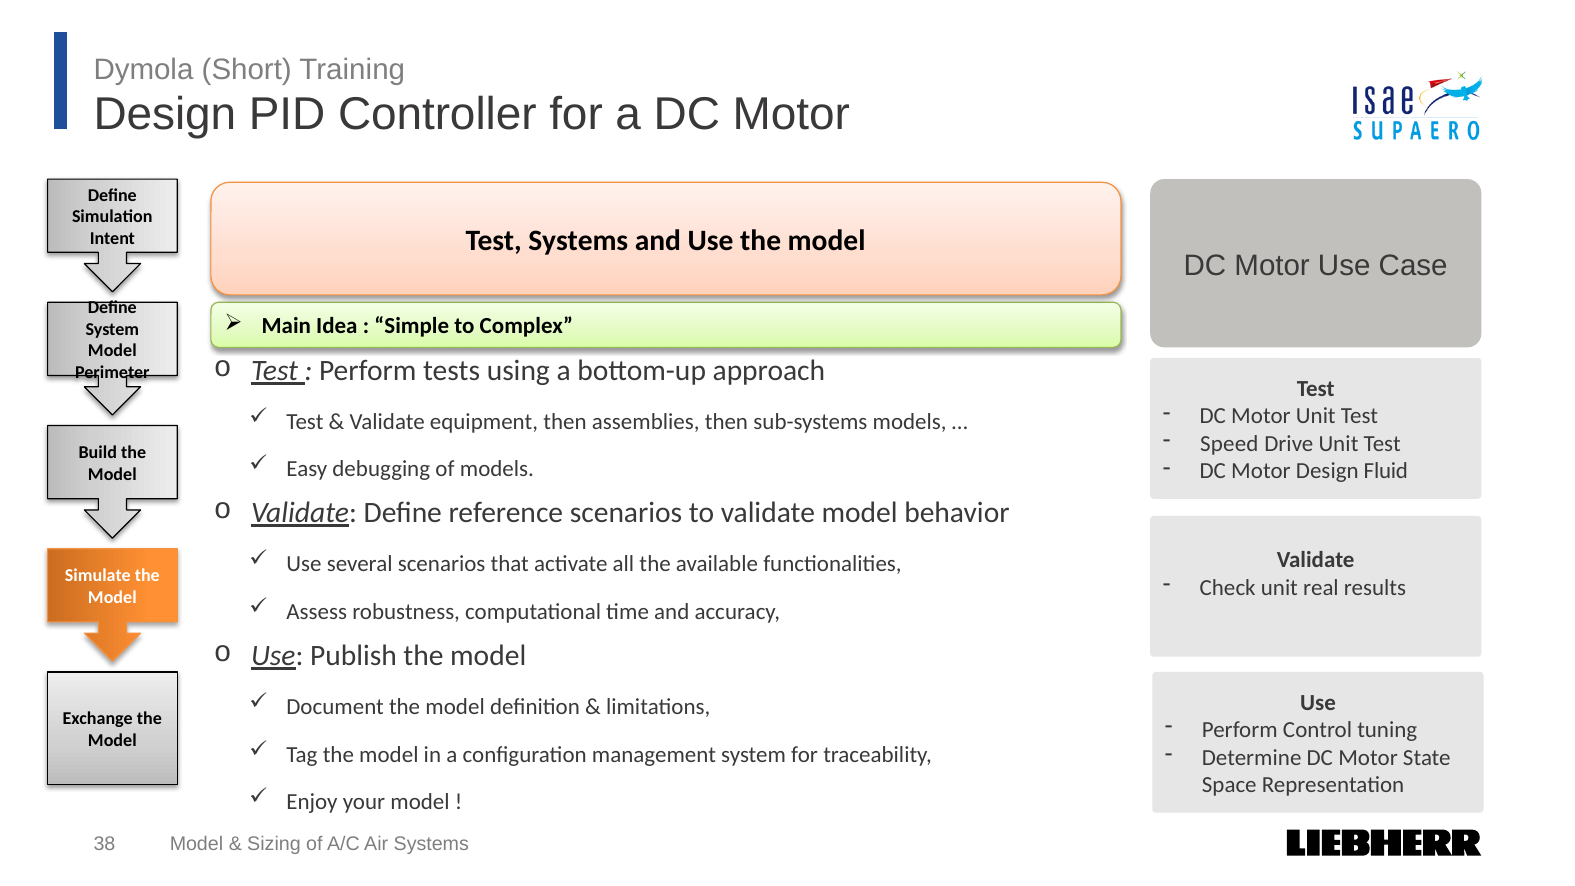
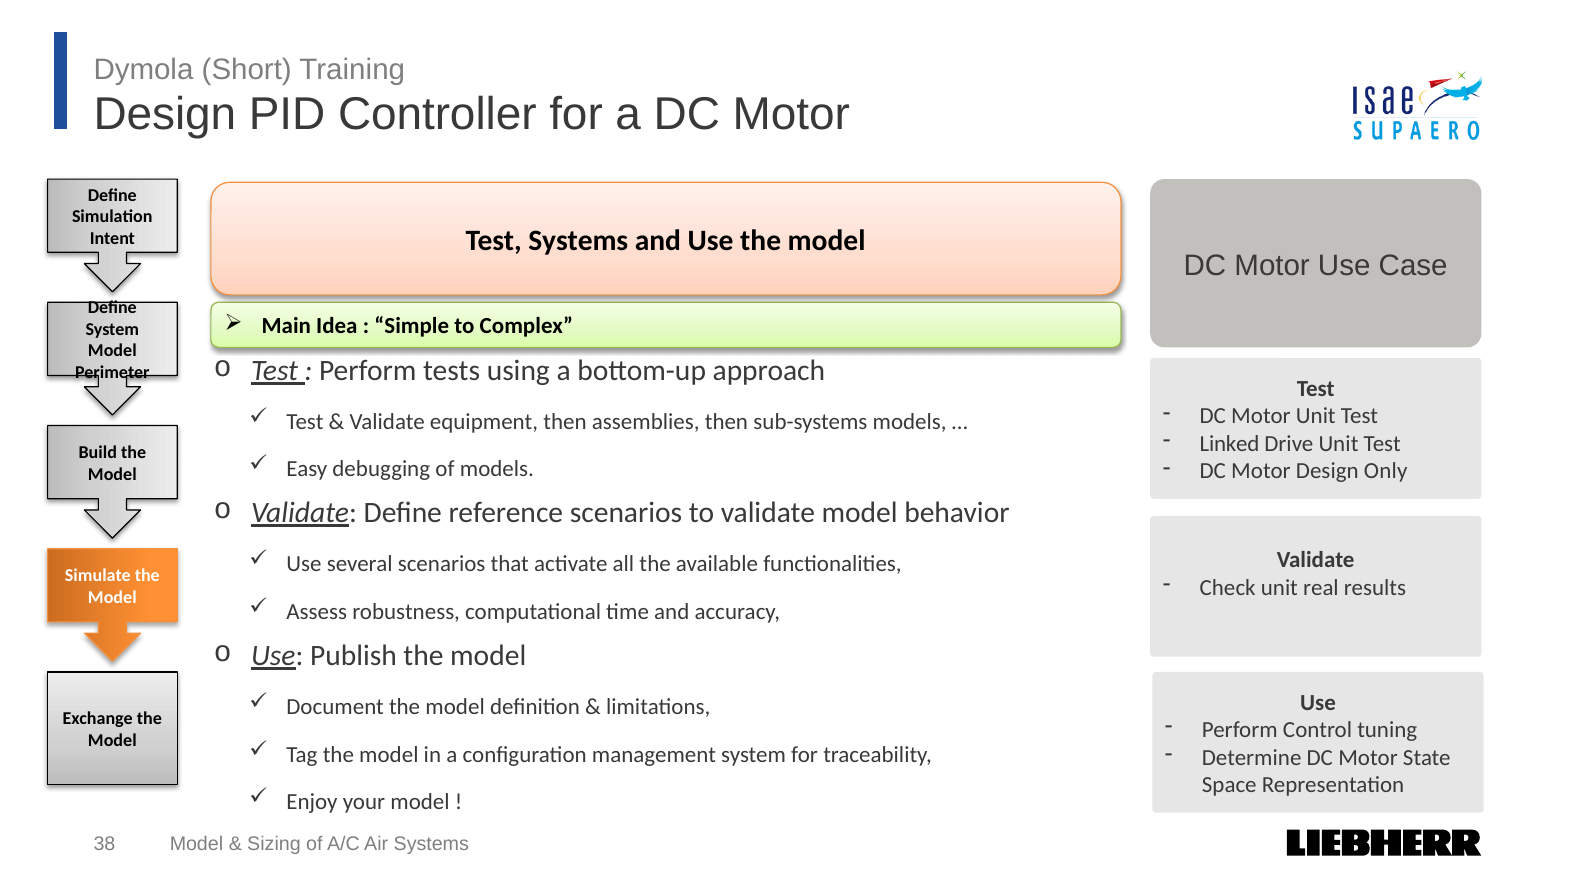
Speed: Speed -> Linked (1230, 444)
Fluid: Fluid -> Only (1386, 471)
